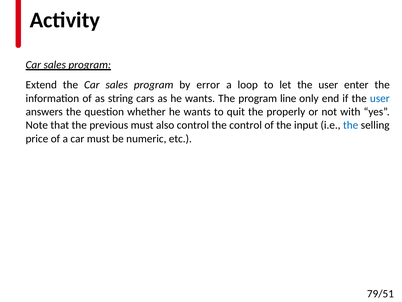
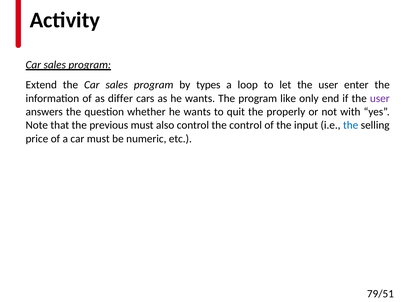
error: error -> types (208, 85)
string: string -> differ (120, 98)
line: line -> like (288, 98)
user colour: blue -> purple (380, 98)
